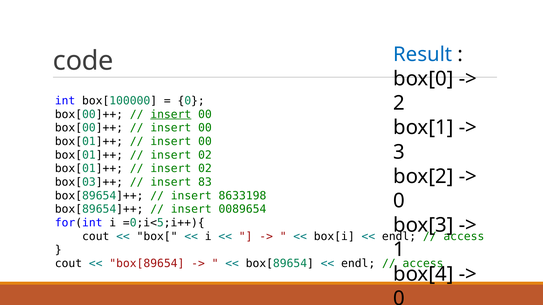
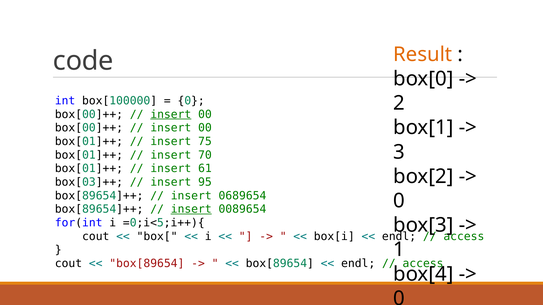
Result colour: blue -> orange (423, 54)
00: 00 -> 75 (205, 142)
02: 02 -> 70 (205, 155)
02: 02 -> 61 (205, 169)
83: 83 -> 95 (205, 182)
8633198: 8633198 -> 0689654 (242, 196)
insert underline: none -> present (191, 210)
